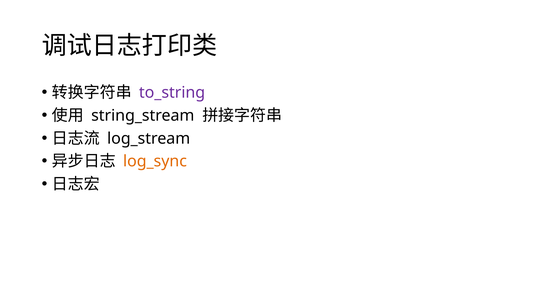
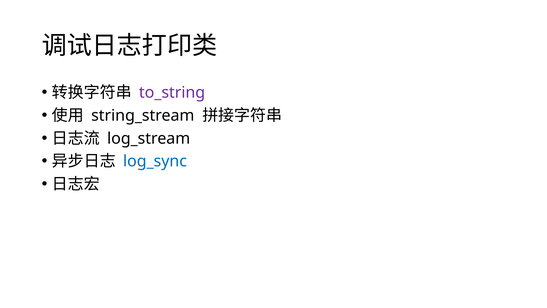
log_sync colour: orange -> blue (155, 161)
